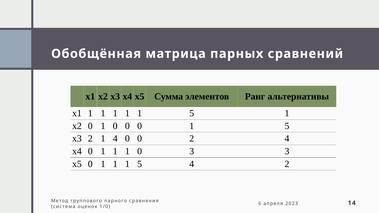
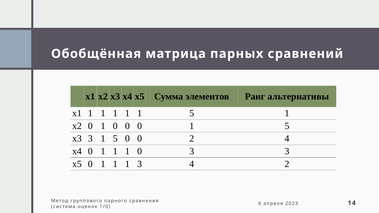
x3 2: 2 -> 3 (90, 139)
4: 4 -> 5 (115, 139)
5: 5 -> 3 (140, 164)
